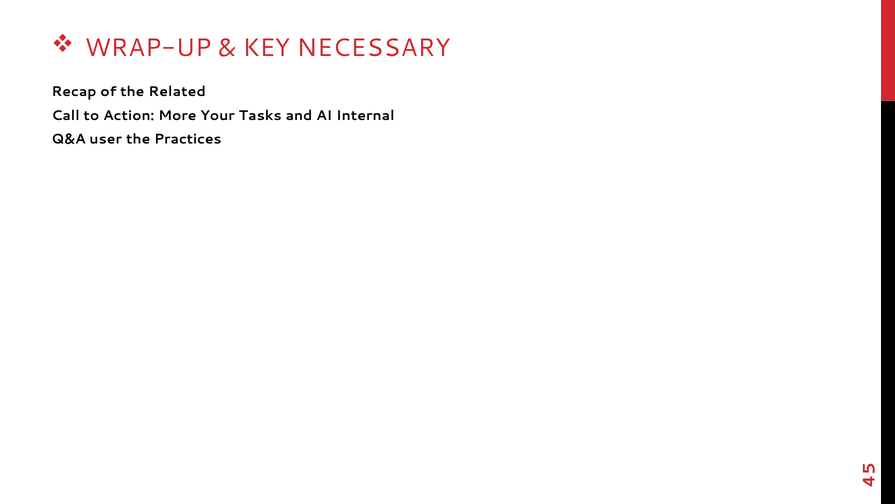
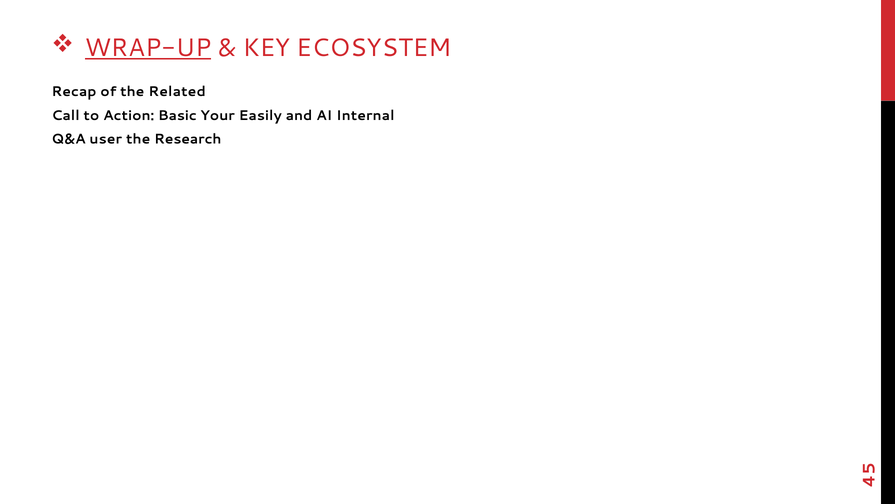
WRAP-UP underline: none -> present (148, 48)
NECESSARY: NECESSARY -> ECOSYSTEM (374, 48)
More: More -> Basic (177, 115)
Tasks: Tasks -> Easily (260, 115)
Practices: Practices -> Research (188, 139)
